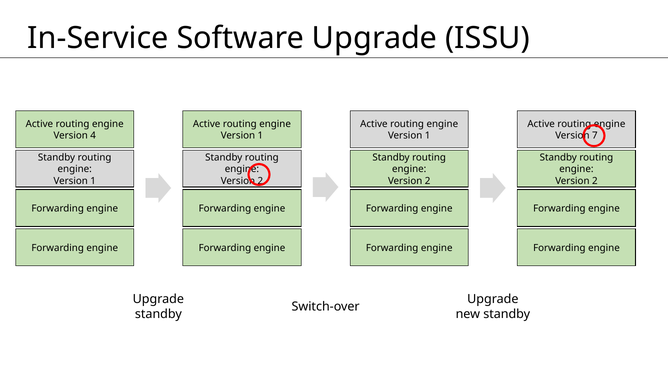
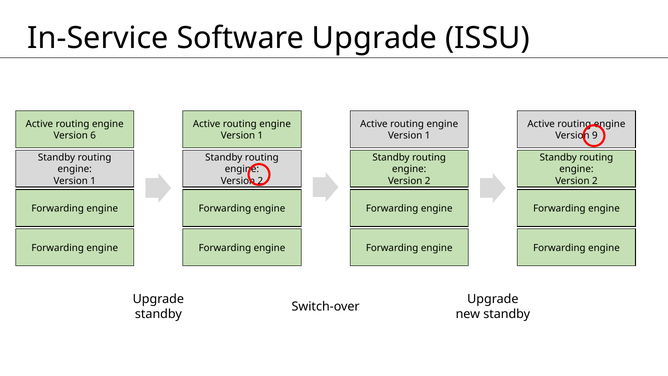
4: 4 -> 6 (93, 136)
7: 7 -> 9 (595, 136)
